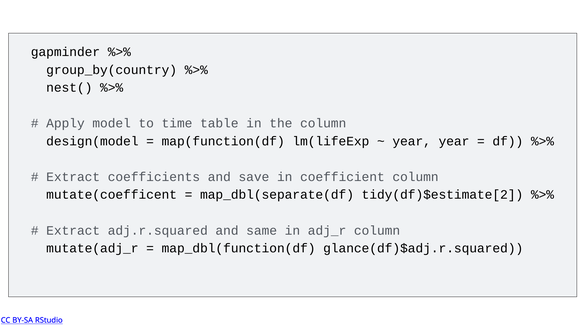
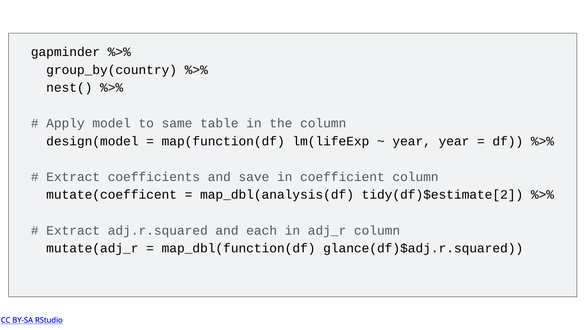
time: time -> same (177, 123)
map_dbl(separate(df: map_dbl(separate(df -> map_dbl(analysis(df (277, 195)
same: same -> each (262, 230)
